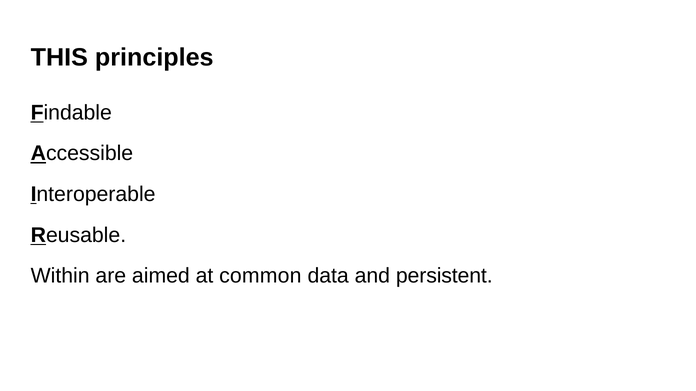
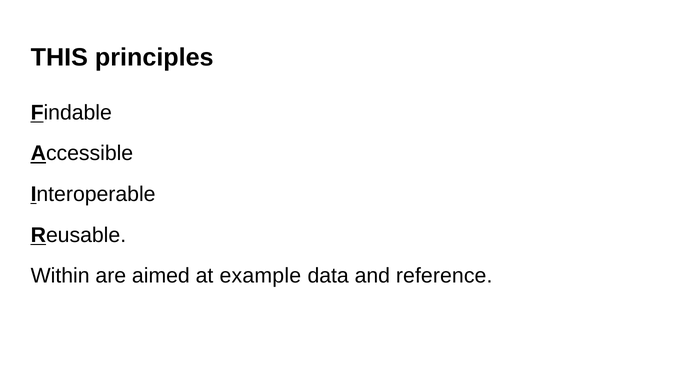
common: common -> example (260, 276)
persistent: persistent -> reference (444, 276)
